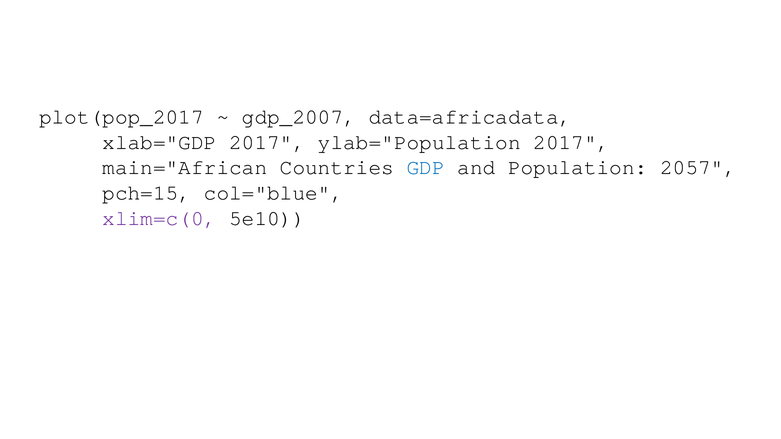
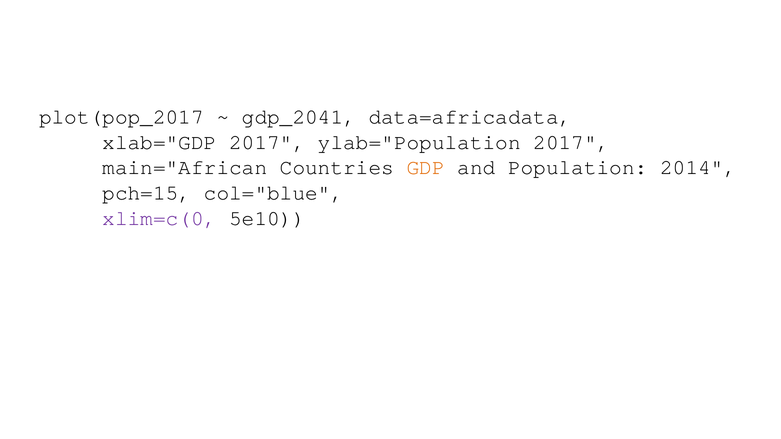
gdp_2007: gdp_2007 -> gdp_2041 (299, 117)
GDP colour: blue -> orange (426, 168)
2057: 2057 -> 2014 (698, 168)
